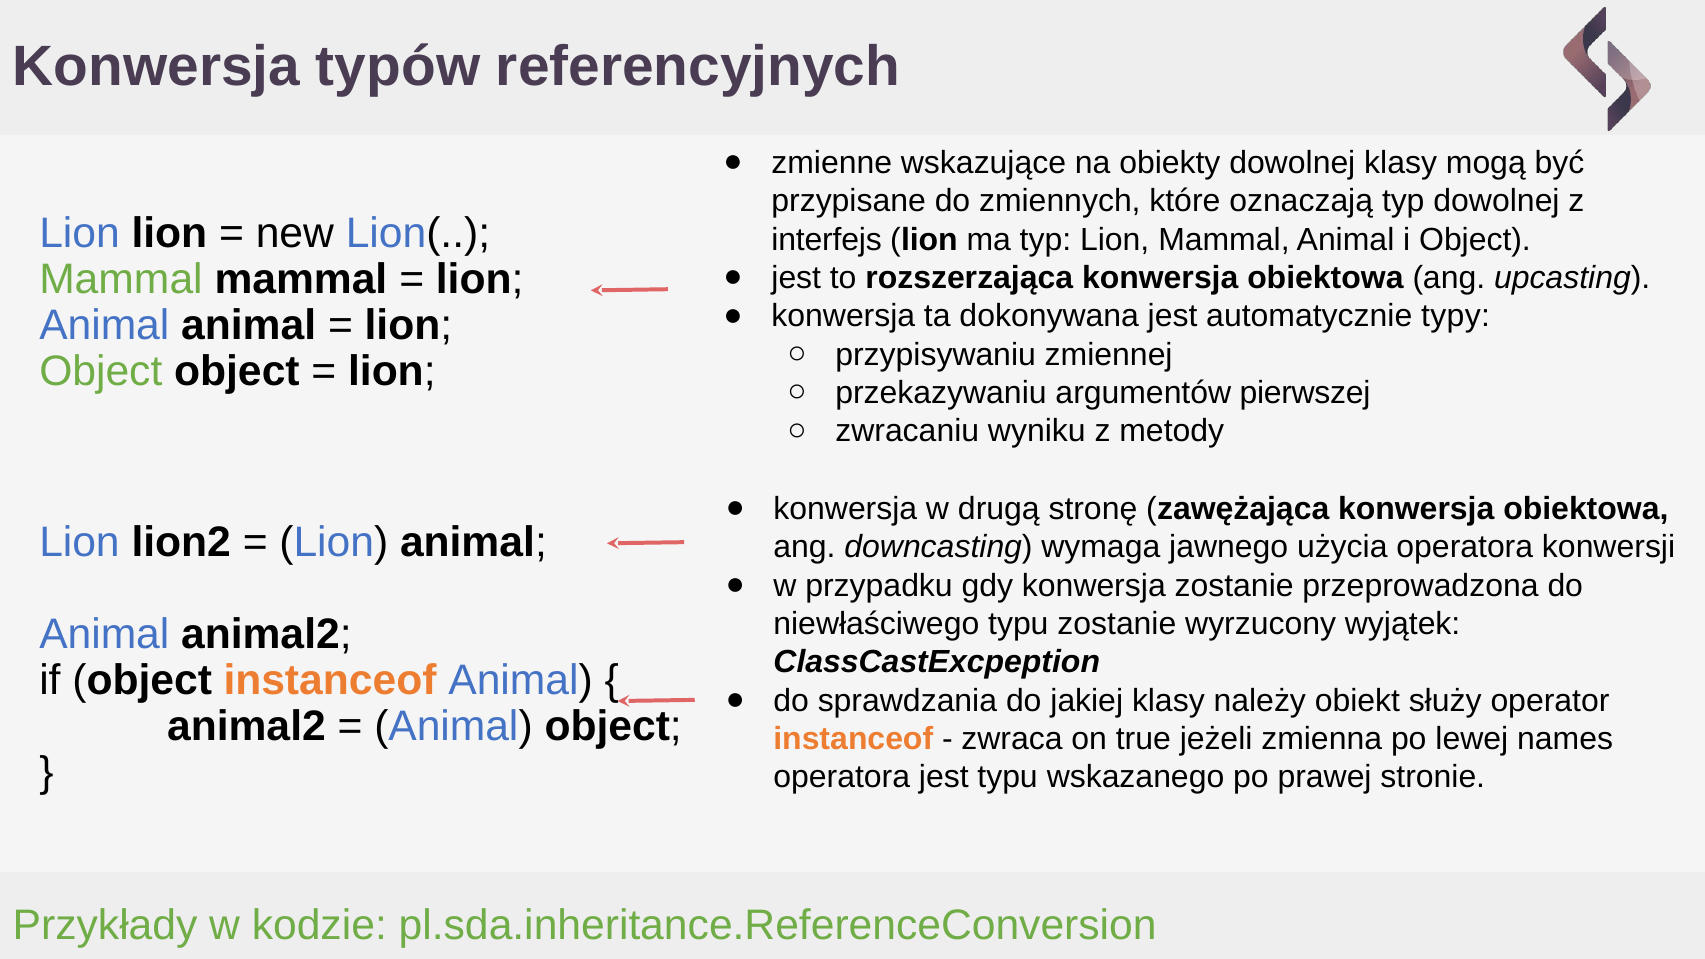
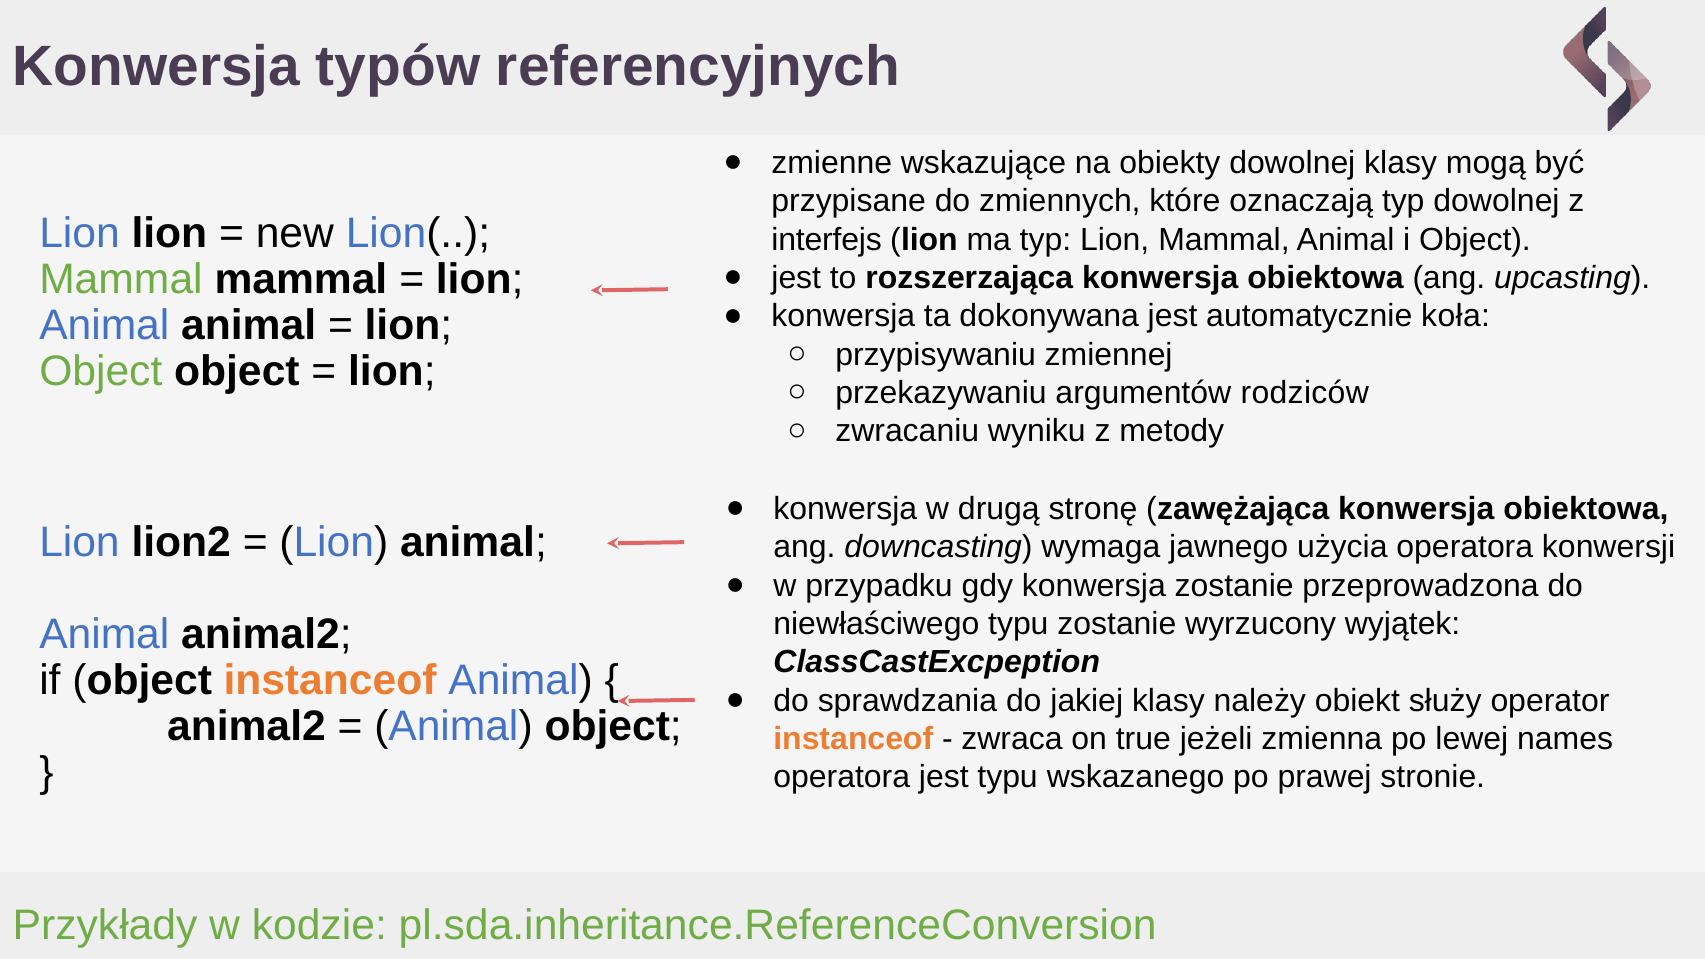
typy: typy -> koła (1456, 316)
pierwszej: pierwszej -> rodziców (1305, 393)
